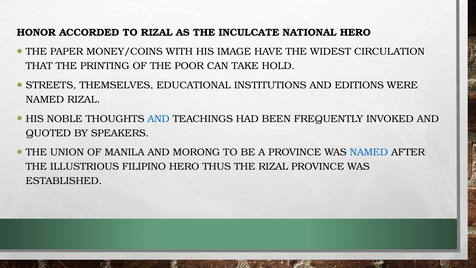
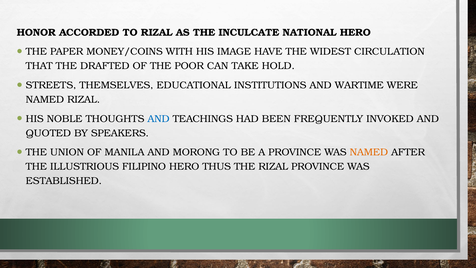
PRINTING: PRINTING -> DRAFTED (105, 66)
EDITIONS: EDITIONS -> WARTIME (359, 85)
NAMED colour: blue -> orange (369, 152)
